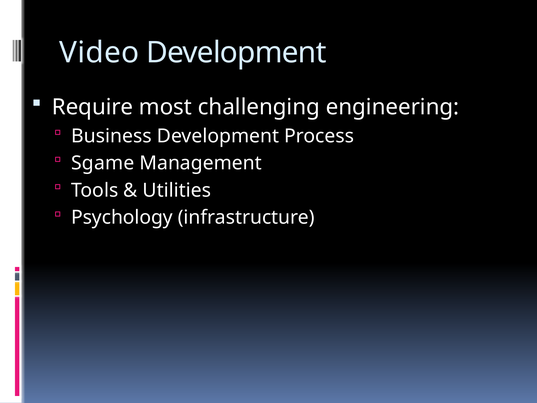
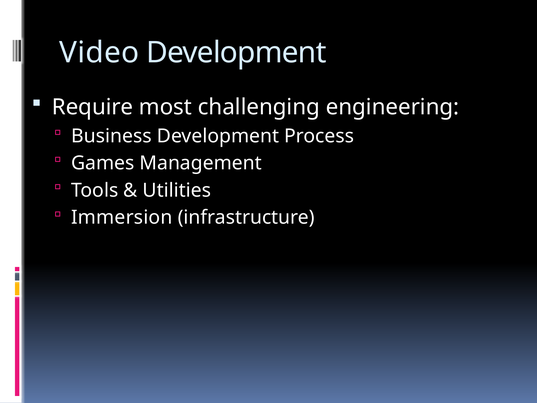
Sgame: Sgame -> Games (103, 163)
Psychology: Psychology -> Immersion (122, 217)
